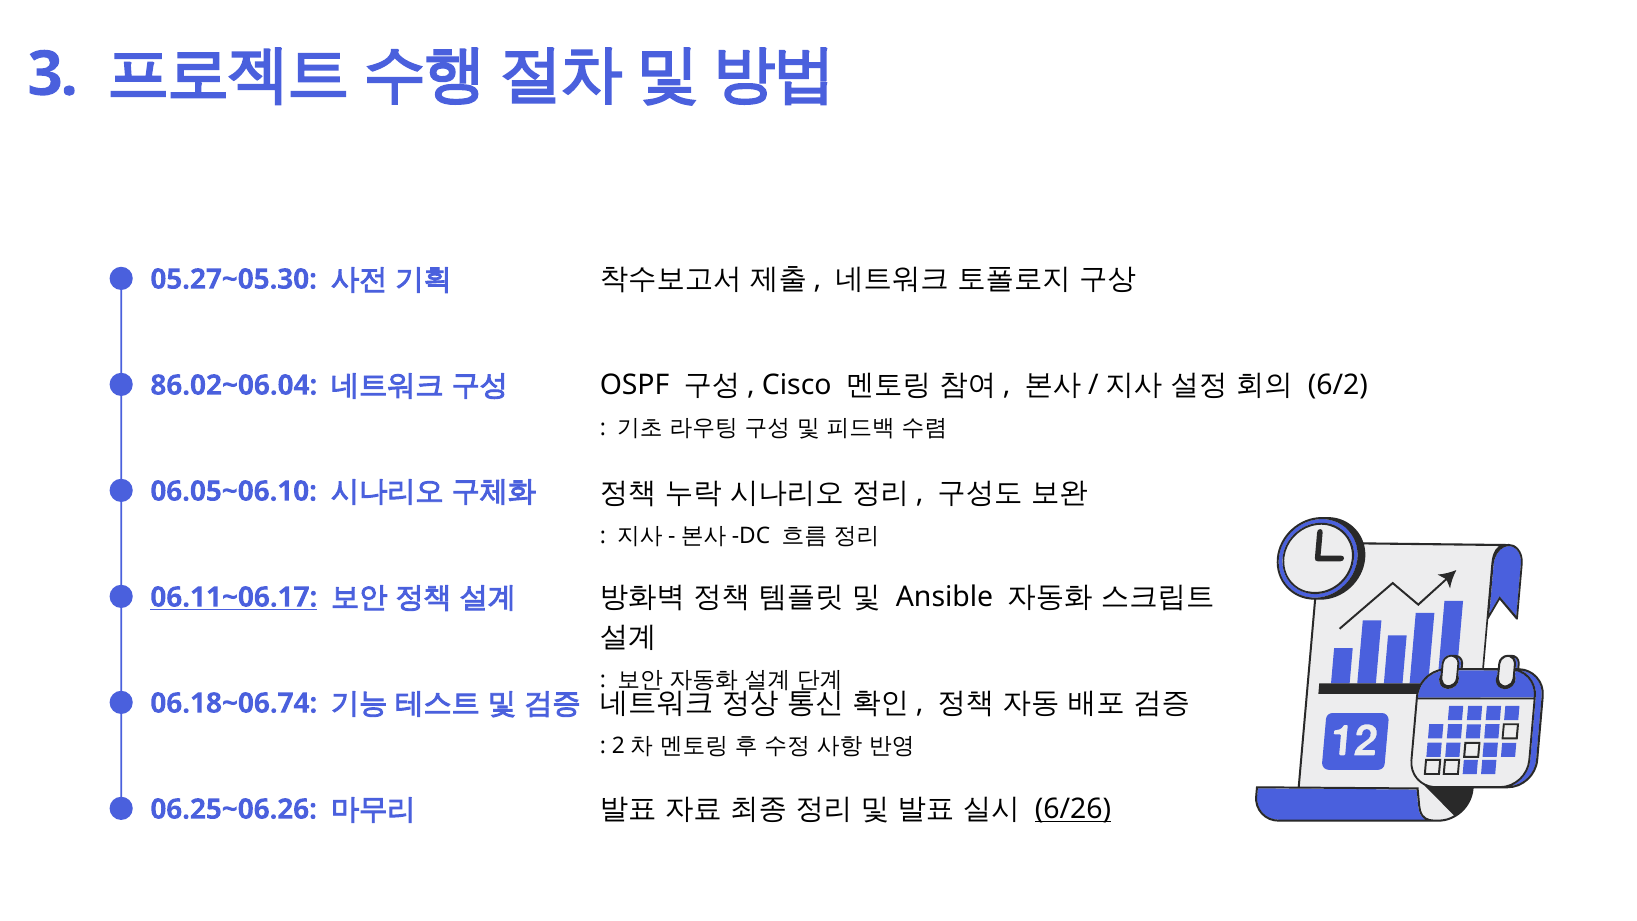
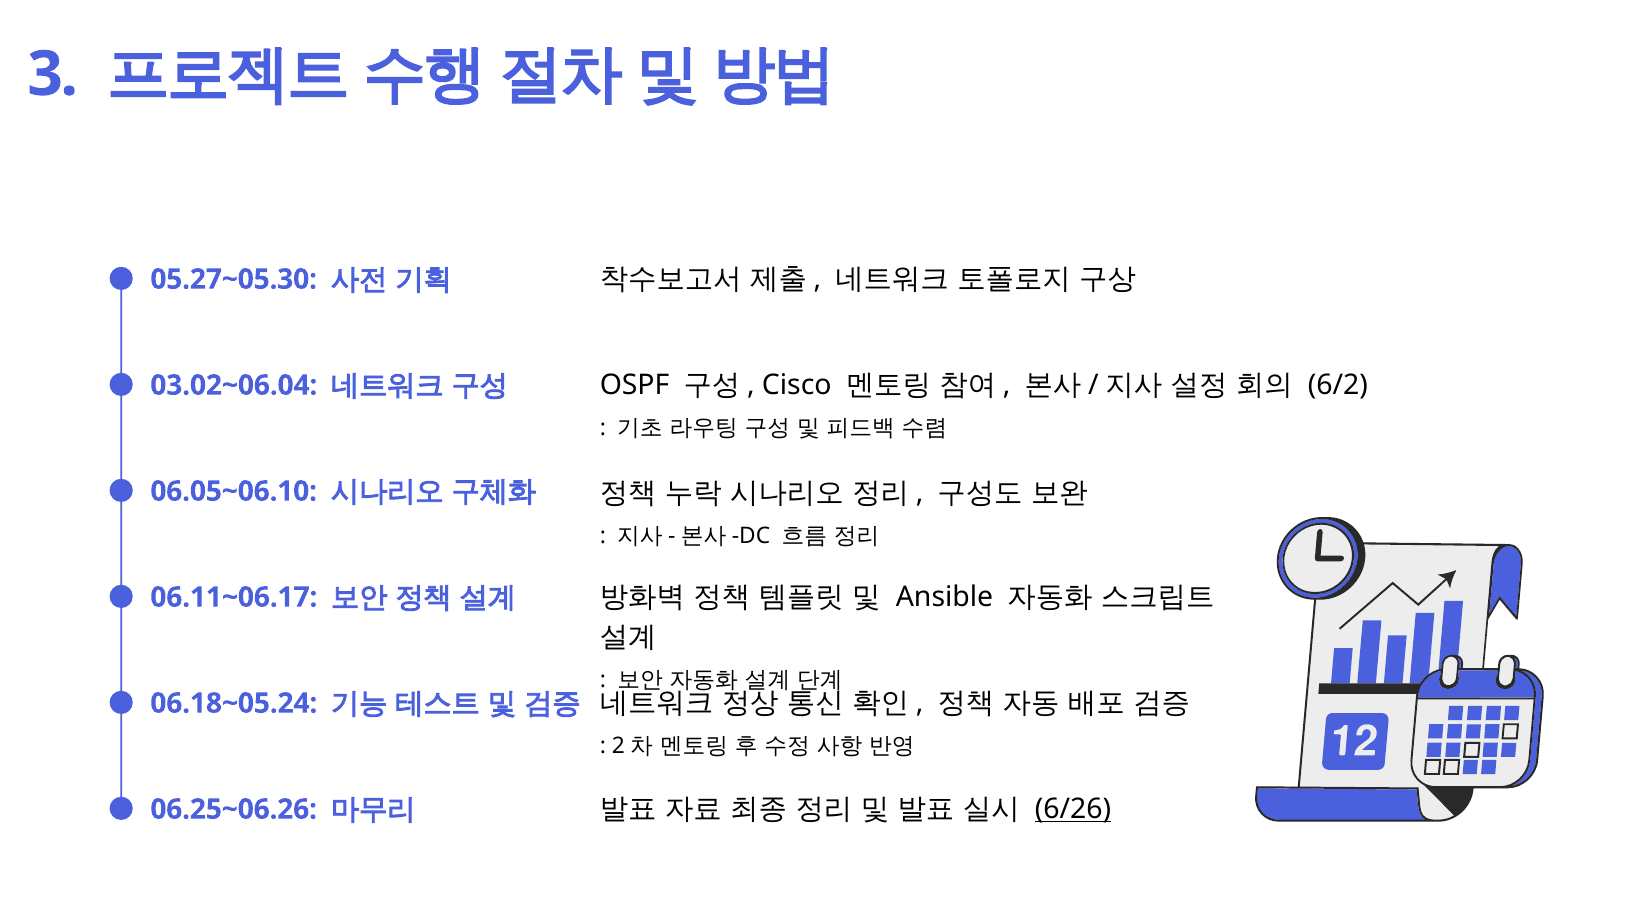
86.02~06.04: 86.02~06.04 -> 03.02~06.04 (234, 385)
06.11~06.17 underline: present -> none (234, 597)
06.18~06.74: 06.18~06.74 -> 06.18~05.24 (234, 703)
